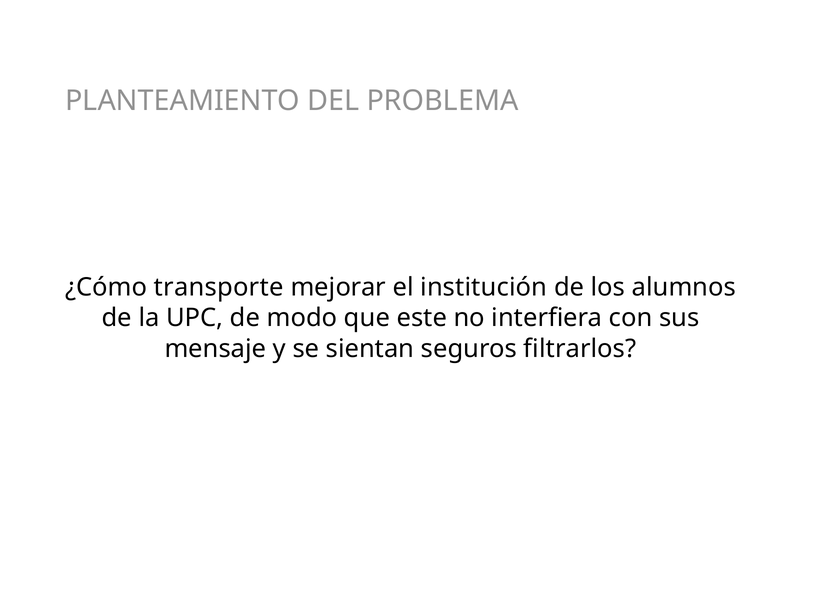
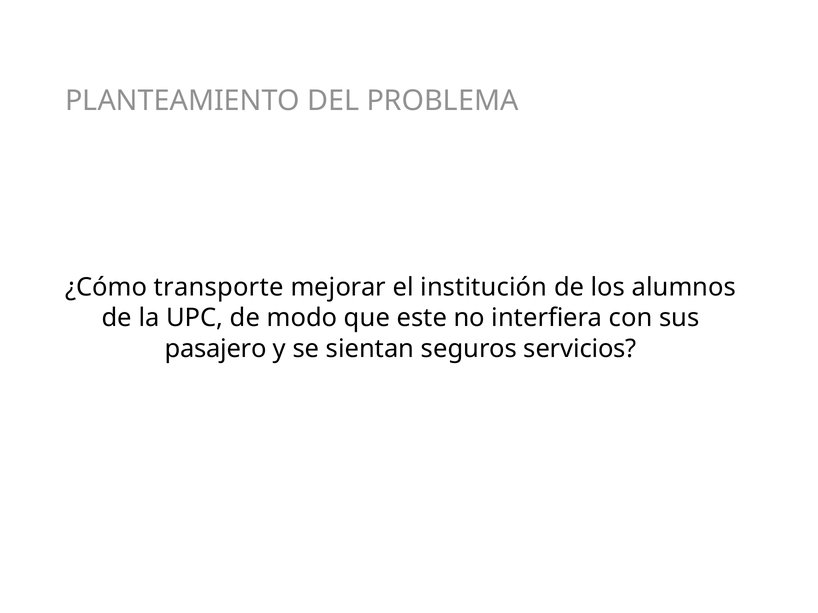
mensaje: mensaje -> pasajero (216, 349)
filtrarlos: filtrarlos -> servicios (580, 349)
